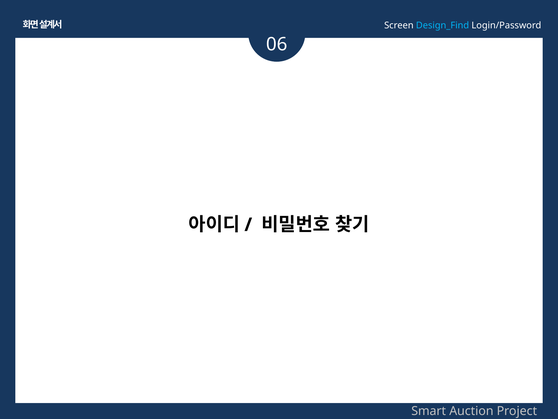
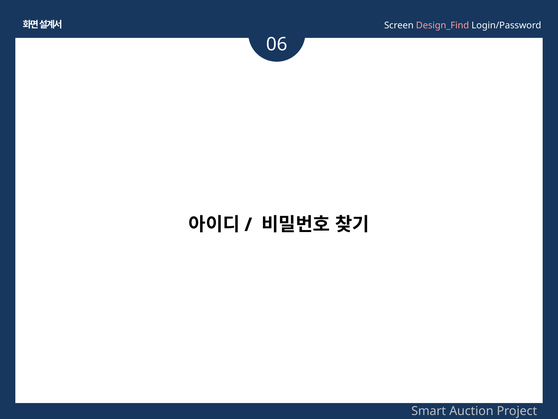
Design_Find colour: light blue -> pink (443, 26)
